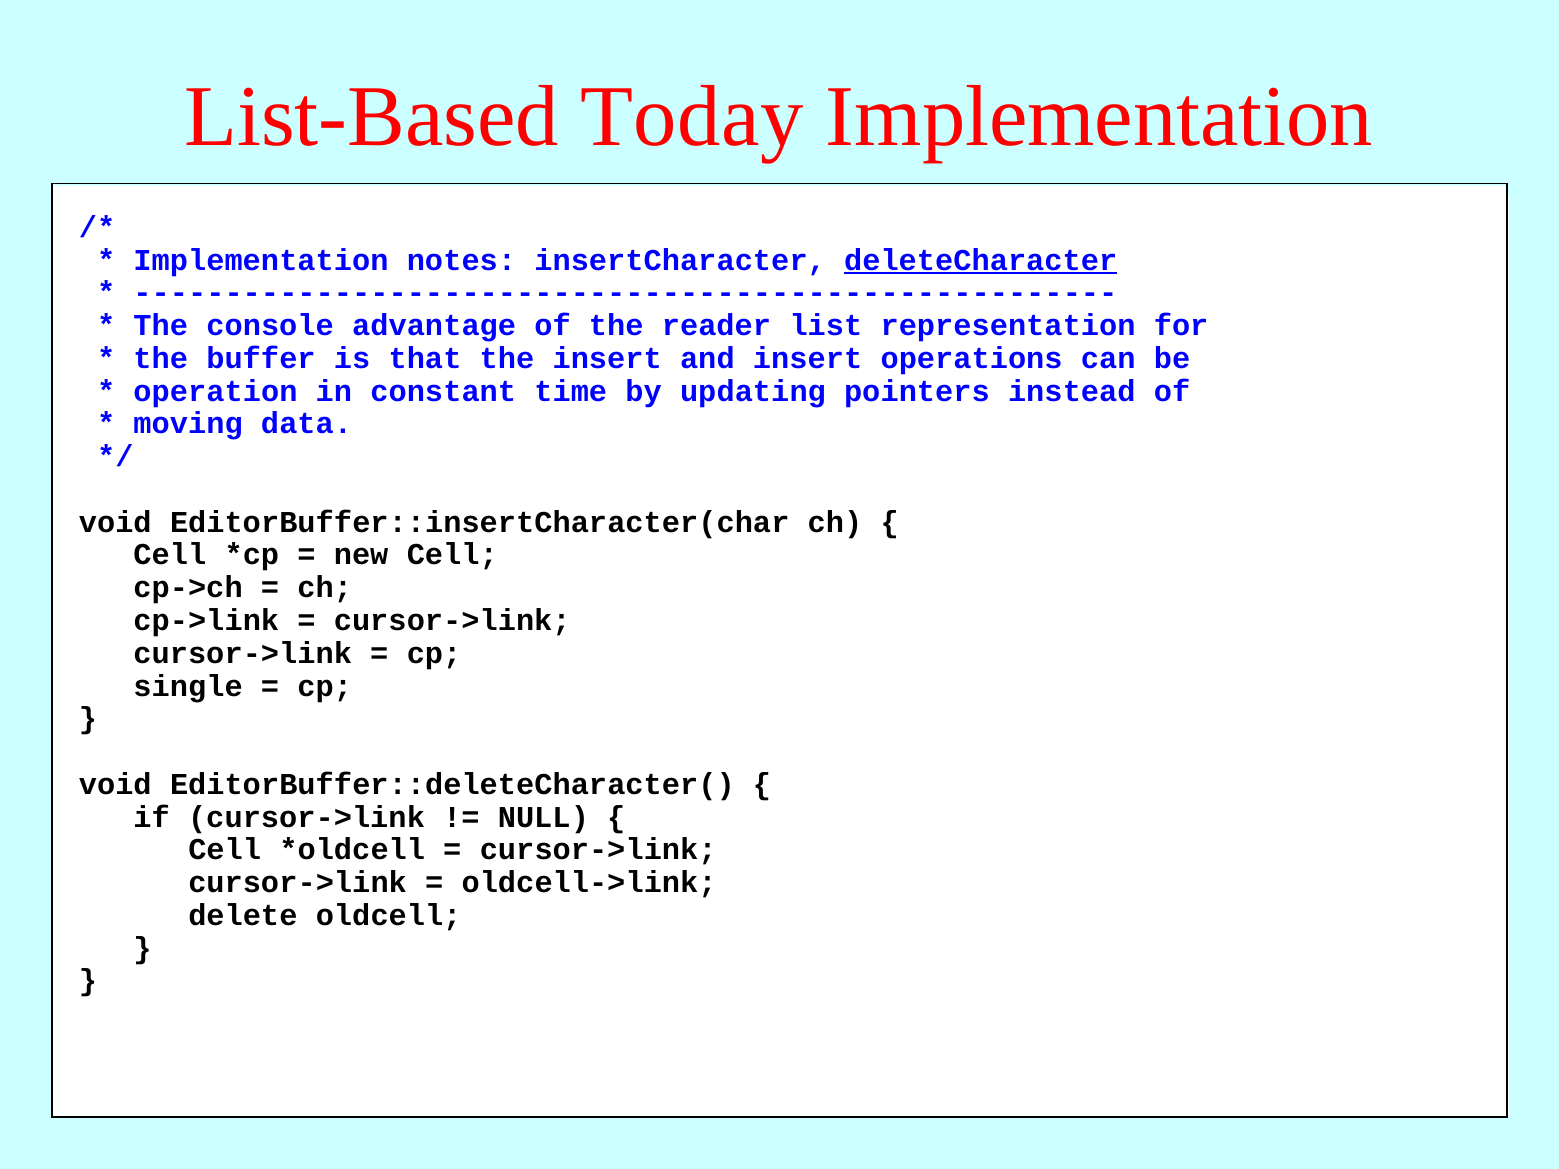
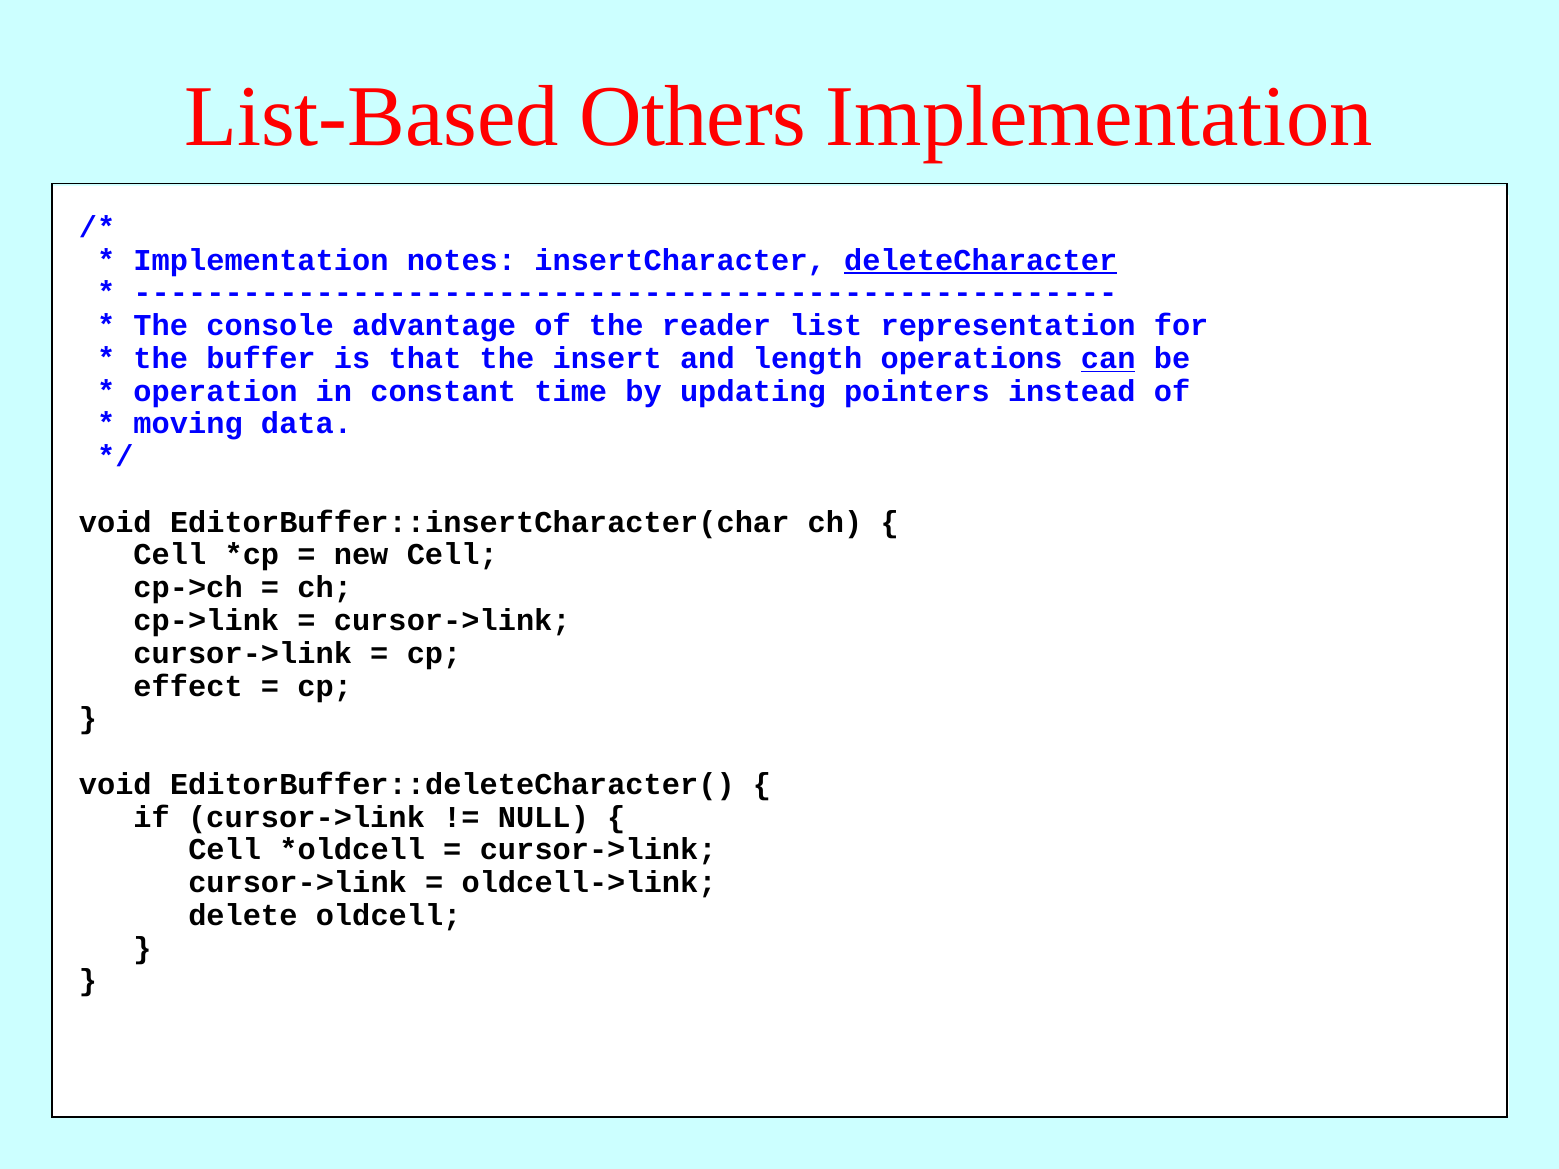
Today: Today -> Others (693, 116)
and insert: insert -> length (808, 359)
can underline: none -> present (1108, 359)
single: single -> effect (188, 686)
